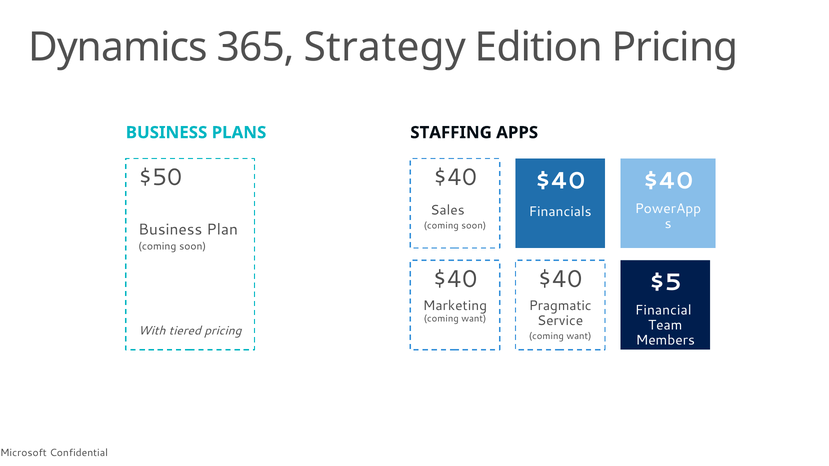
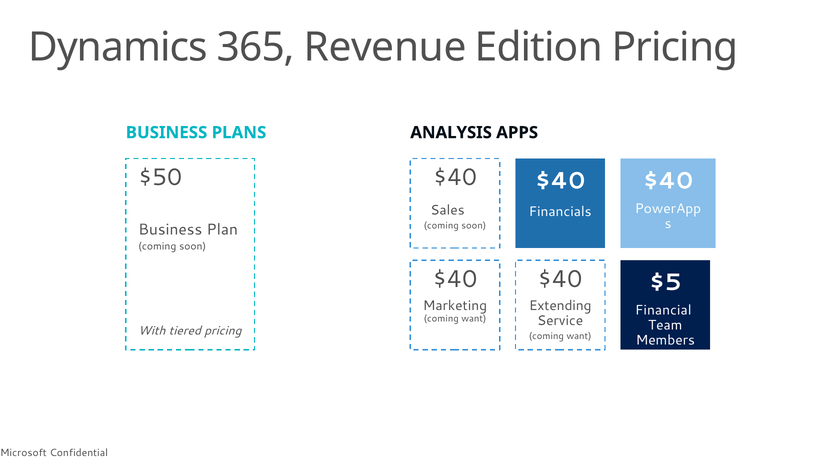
Strategy: Strategy -> Revenue (385, 48)
STAFFING: STAFFING -> ANALYSIS (451, 133)
Pragmatic: Pragmatic -> Extending (560, 306)
